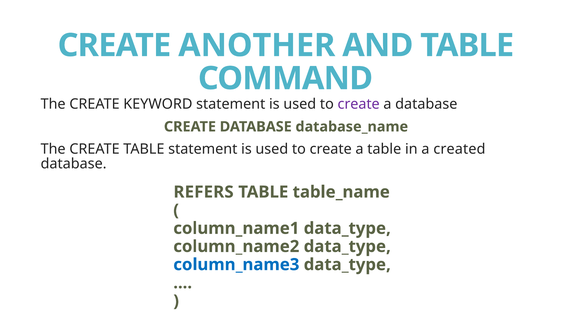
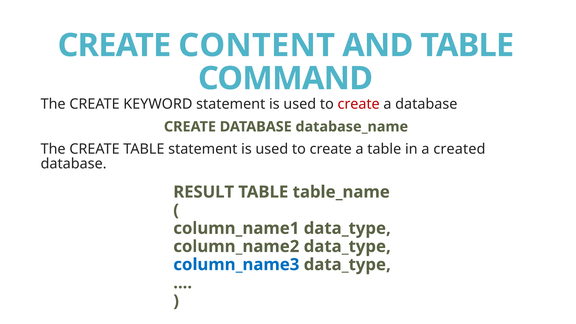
ANOTHER: ANOTHER -> CONTENT (257, 45)
create colour: purple -> red (359, 104)
REFERS: REFERS -> RESULT (204, 192)
